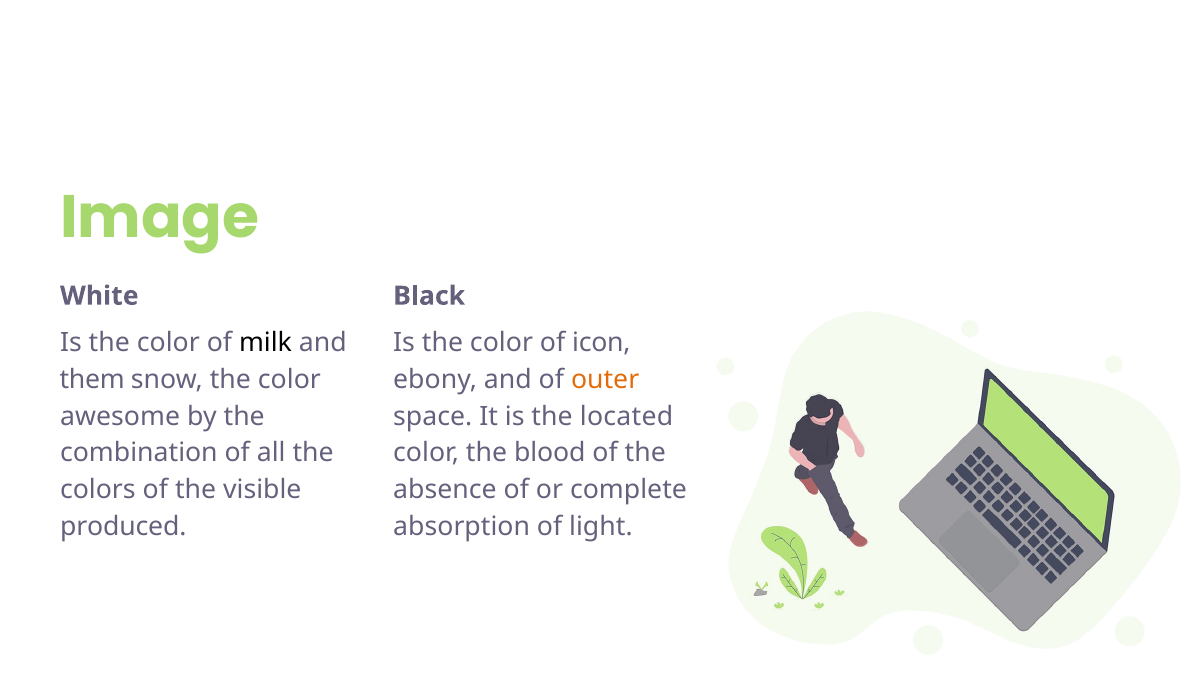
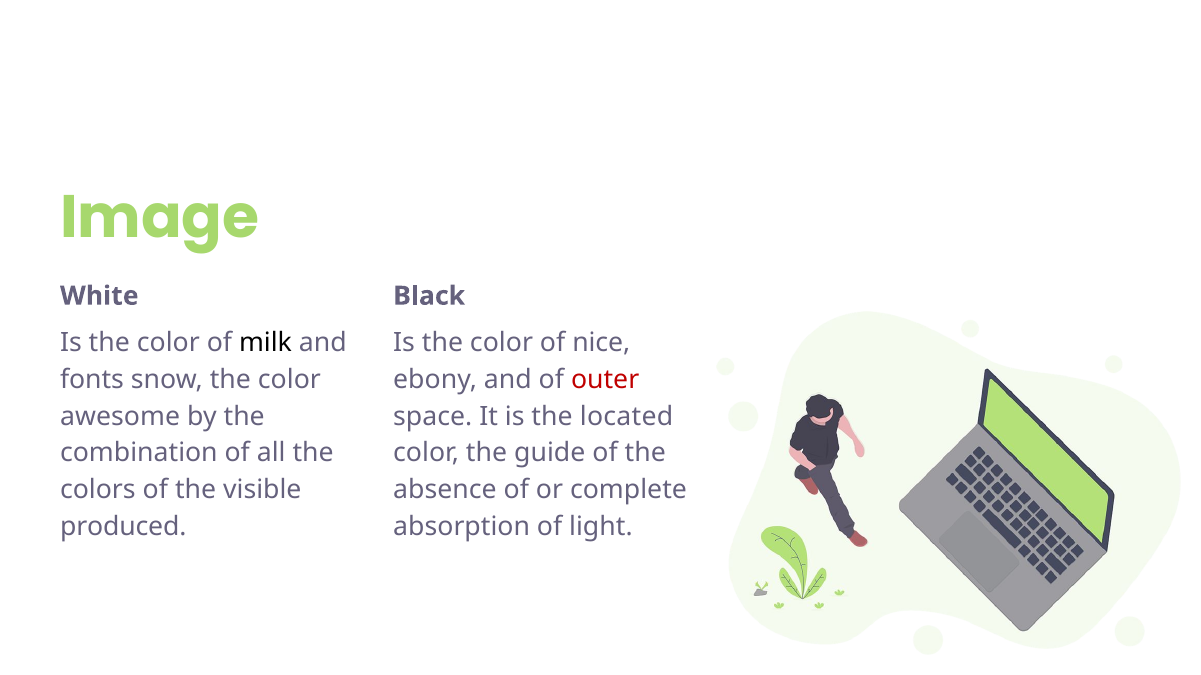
icon: icon -> nice (601, 343)
them: them -> fonts (92, 380)
outer colour: orange -> red (605, 380)
blood: blood -> guide (550, 454)
